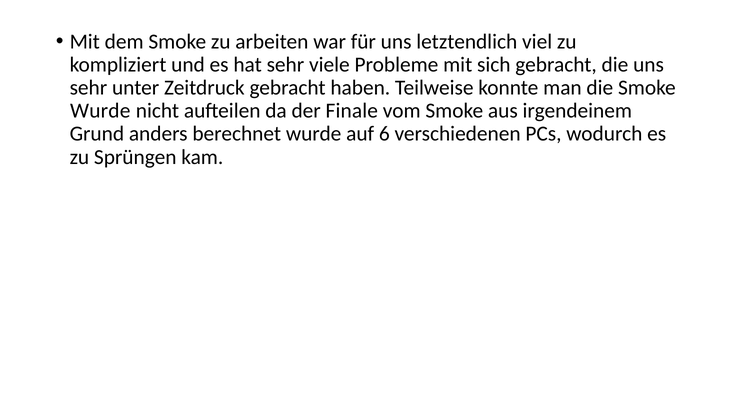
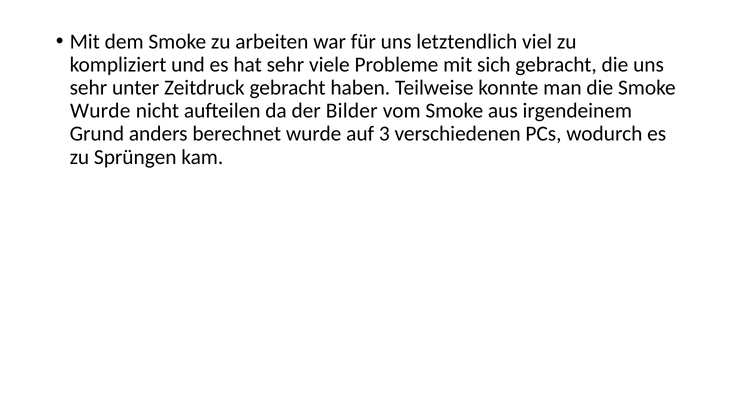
Finale: Finale -> Bilder (352, 111)
6: 6 -> 3 (384, 134)
